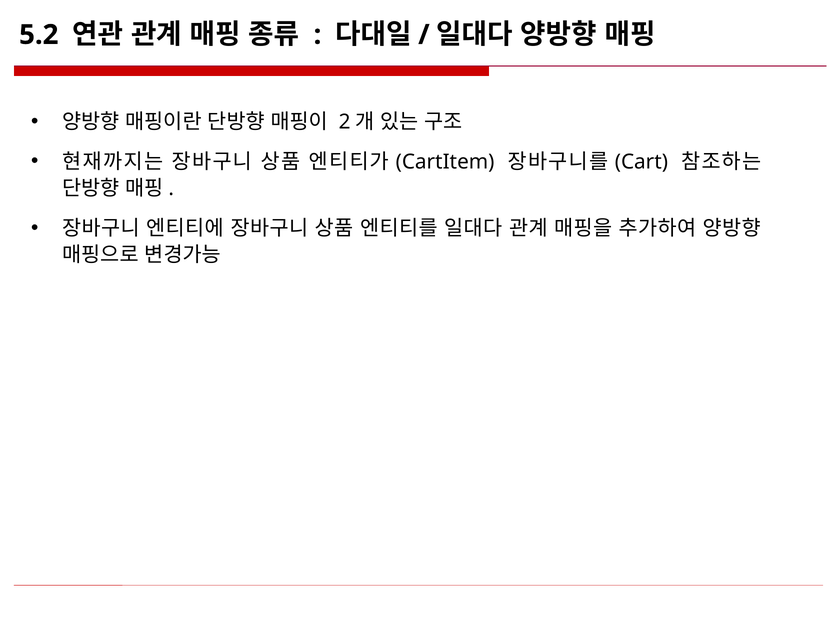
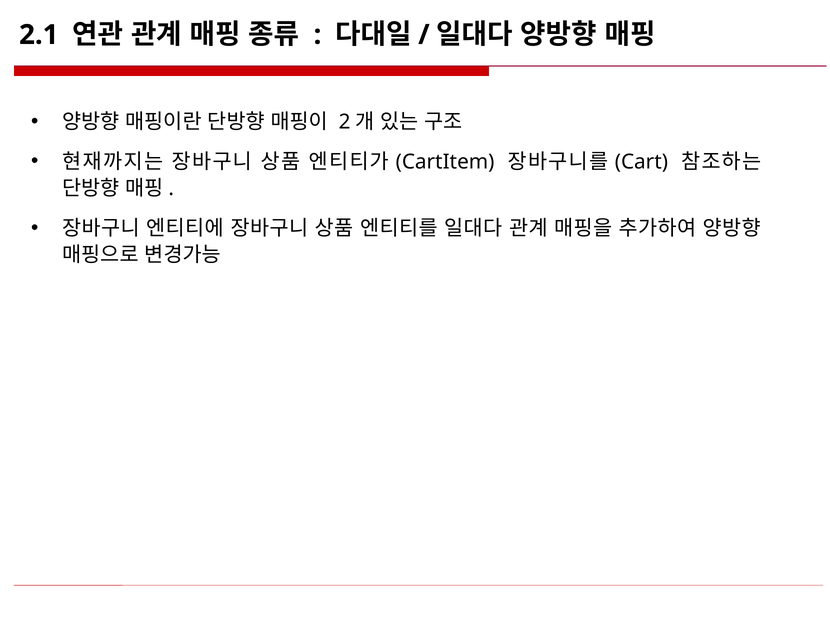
5.2: 5.2 -> 2.1 (39, 35)
